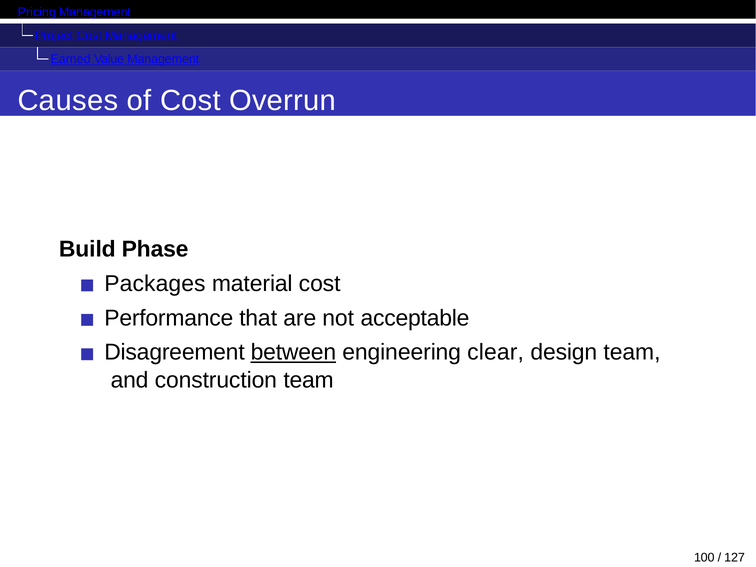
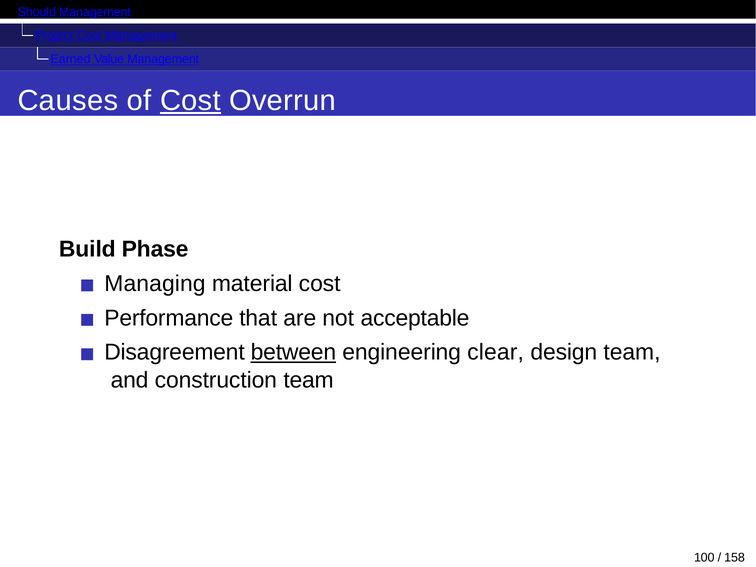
Pricing: Pricing -> Should (37, 12)
Cost underline: none -> present (190, 100)
Packages: Packages -> Managing (155, 284)
127: 127 -> 158 (735, 558)
